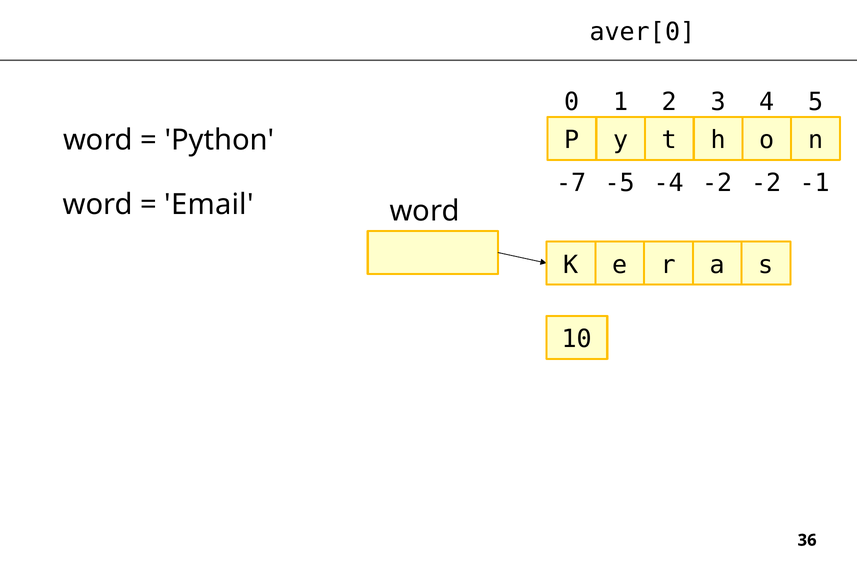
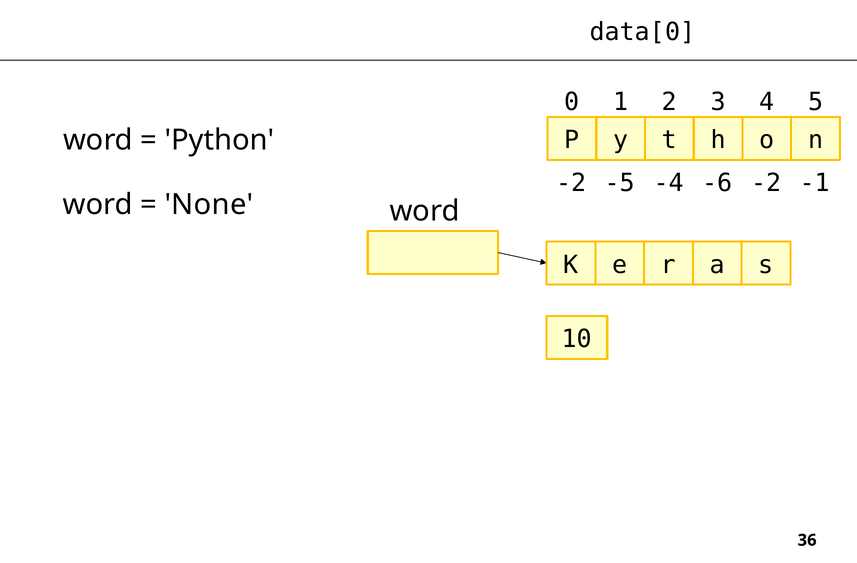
aver[0: aver[0 -> data[0 (642, 32)
-7: -7 -> -2 (571, 183)
-4 -2: -2 -> -6 (717, 183)
Email: Email -> None (209, 205)
